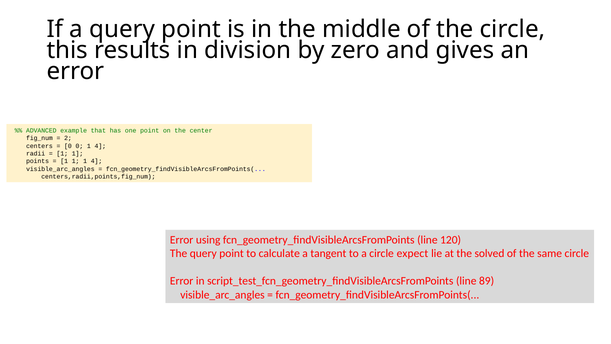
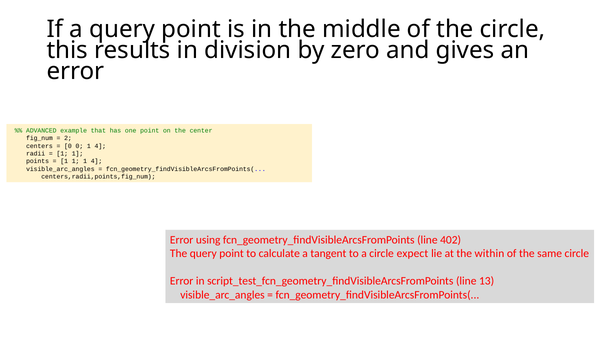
120: 120 -> 402 (451, 240)
solved: solved -> within (489, 253)
89: 89 -> 13 (487, 281)
